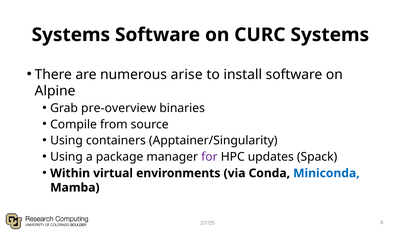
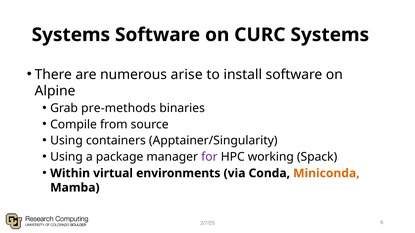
pre-overview: pre-overview -> pre-methods (119, 108)
updates: updates -> working (271, 157)
Miniconda colour: blue -> orange (326, 174)
